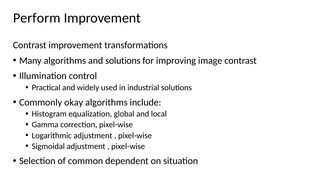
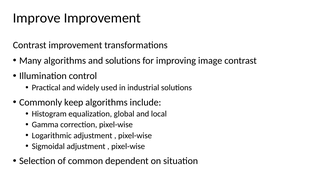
Perform: Perform -> Improve (37, 18)
okay: okay -> keep (74, 102)
